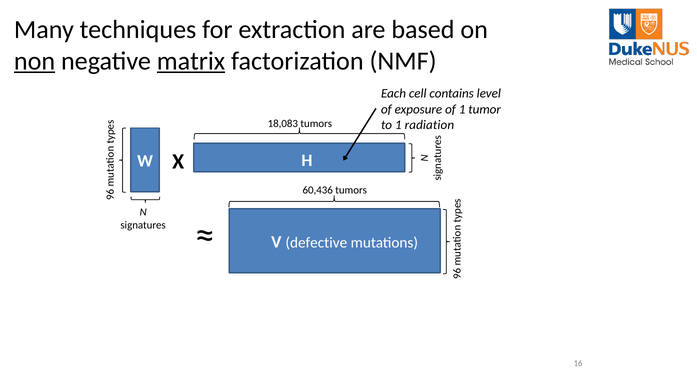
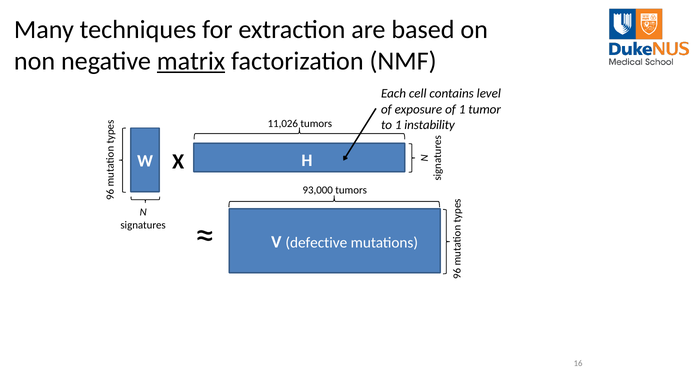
non underline: present -> none (35, 61)
18,083: 18,083 -> 11,026 (283, 124)
radiation: radiation -> instability (430, 125)
60,436: 60,436 -> 93,000 (318, 190)
